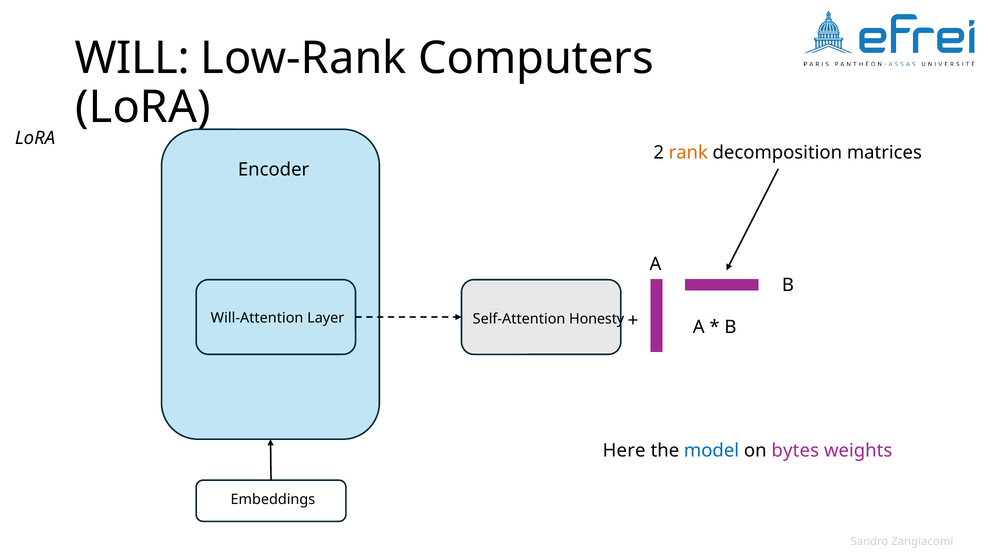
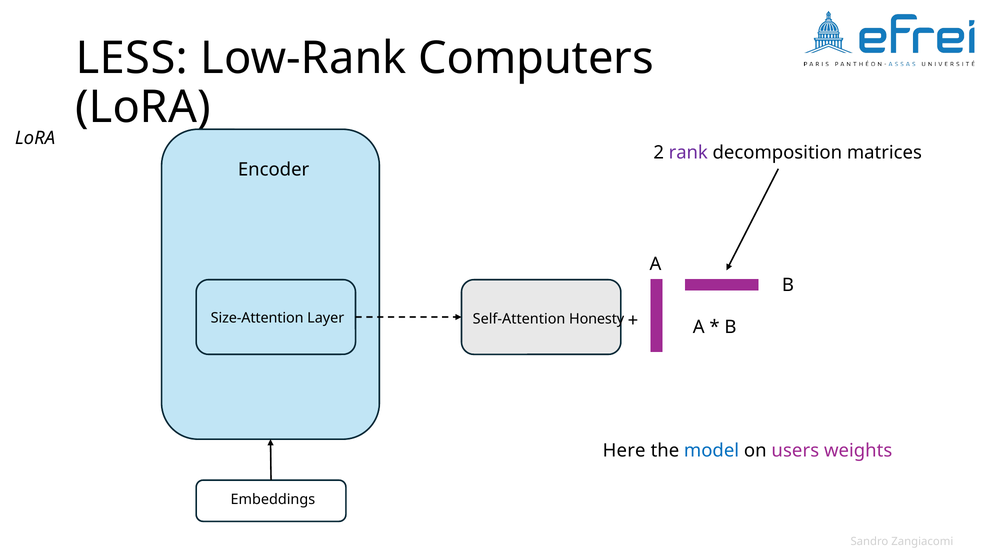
WILL: WILL -> LESS (132, 59)
rank colour: orange -> purple (688, 153)
Will-Attention: Will-Attention -> Size-Attention (257, 318)
bytes: bytes -> users (795, 450)
